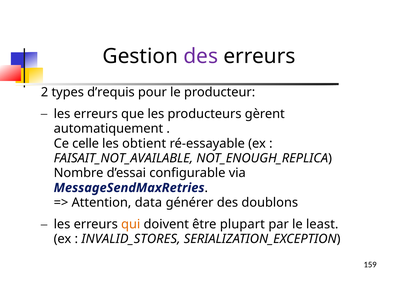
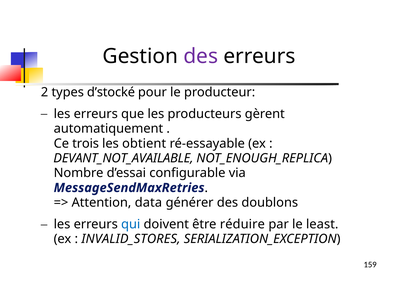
d’requis: d’requis -> d’stocké (111, 92)
celle: celle -> trois (86, 143)
FAISAIT_NOT_AVAILABLE: FAISAIT_NOT_AVAILABLE -> DEVANT_NOT_AVAILABLE (123, 158)
qui colour: orange -> blue (131, 224)
plupart: plupart -> réduire (242, 224)
